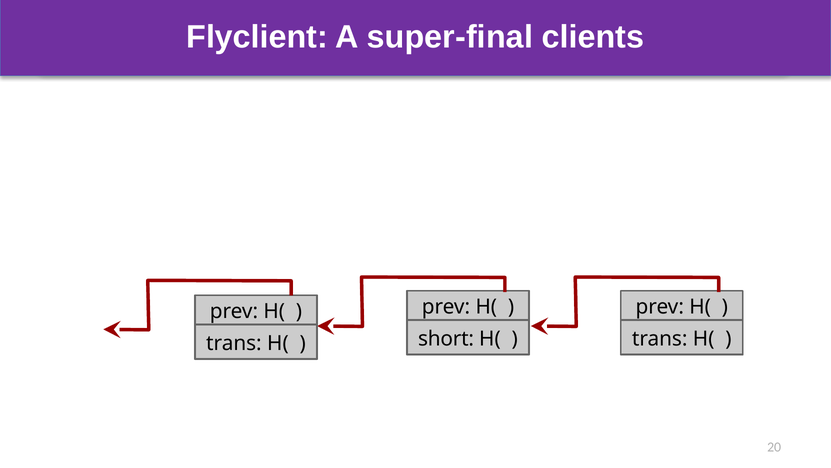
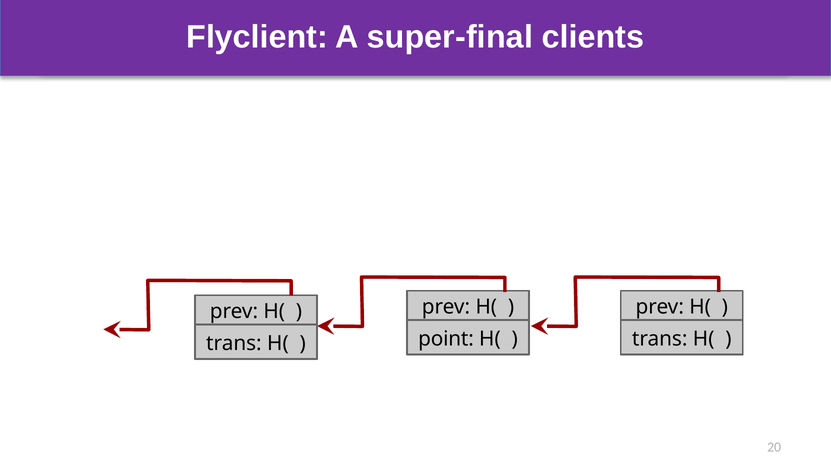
short: short -> point (446, 338)
